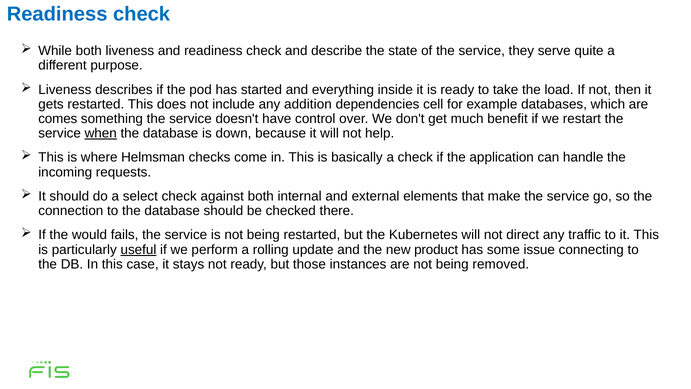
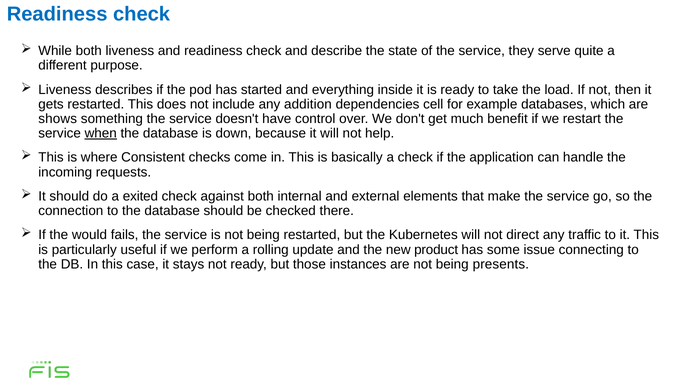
comes: comes -> shows (58, 119)
Helmsman: Helmsman -> Consistent (153, 157)
select: select -> exited (140, 196)
useful underline: present -> none (138, 249)
removed: removed -> presents (501, 264)
